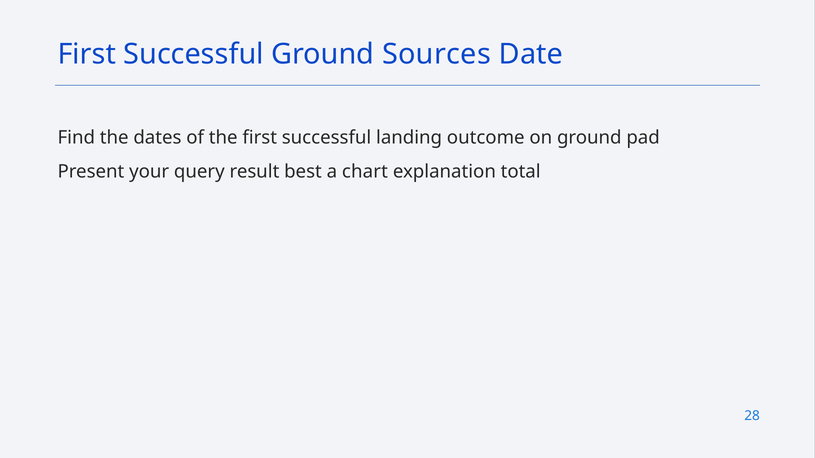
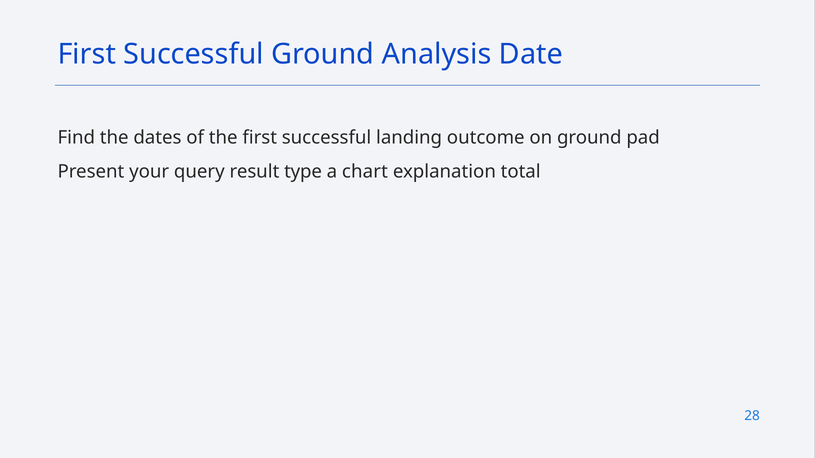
Sources: Sources -> Analysis (437, 54)
best: best -> type (303, 172)
